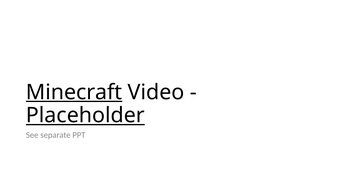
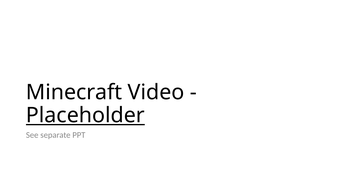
Minecraft underline: present -> none (74, 92)
